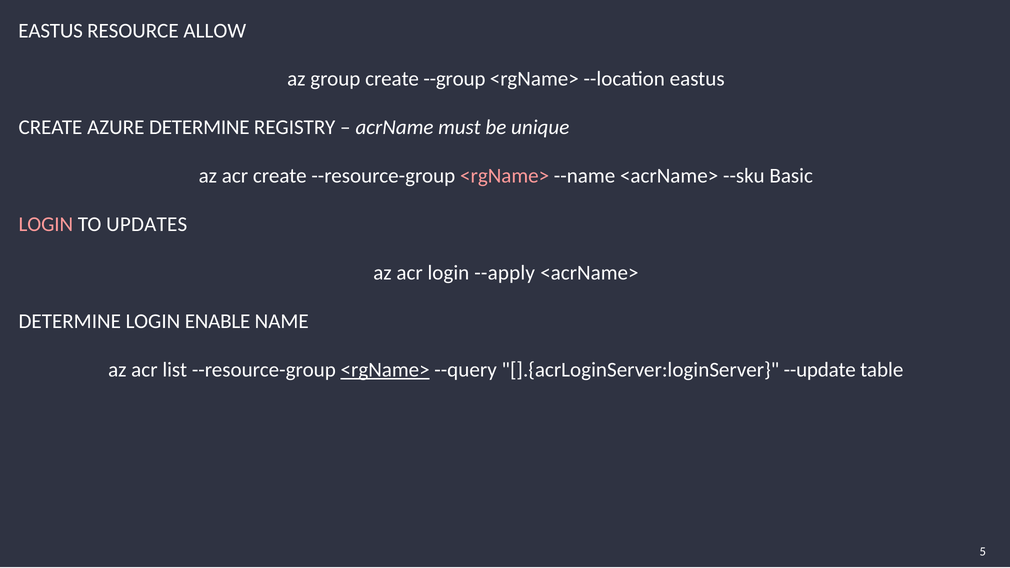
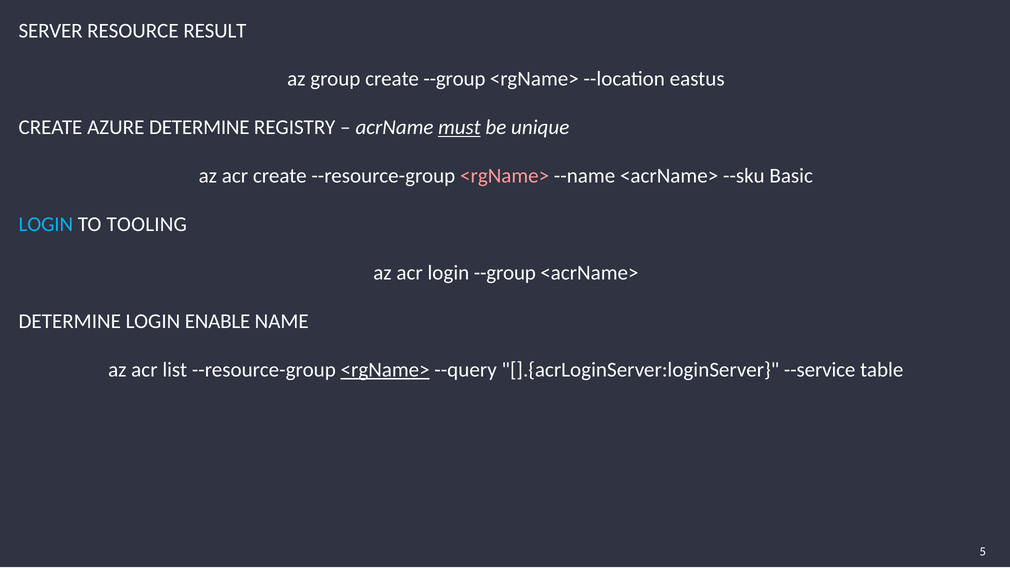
EASTUS: EASTUS -> SERVER (51, 31)
ALLOW: ALLOW -> RESULT (215, 31)
must underline: none -> present (459, 127)
LOGIN colour: pink -> light blue (46, 224)
UPDATES: UPDATES -> TOOLING (147, 224)
login --apply: --apply -> --group (505, 273)
--update: --update -> --service (820, 370)
